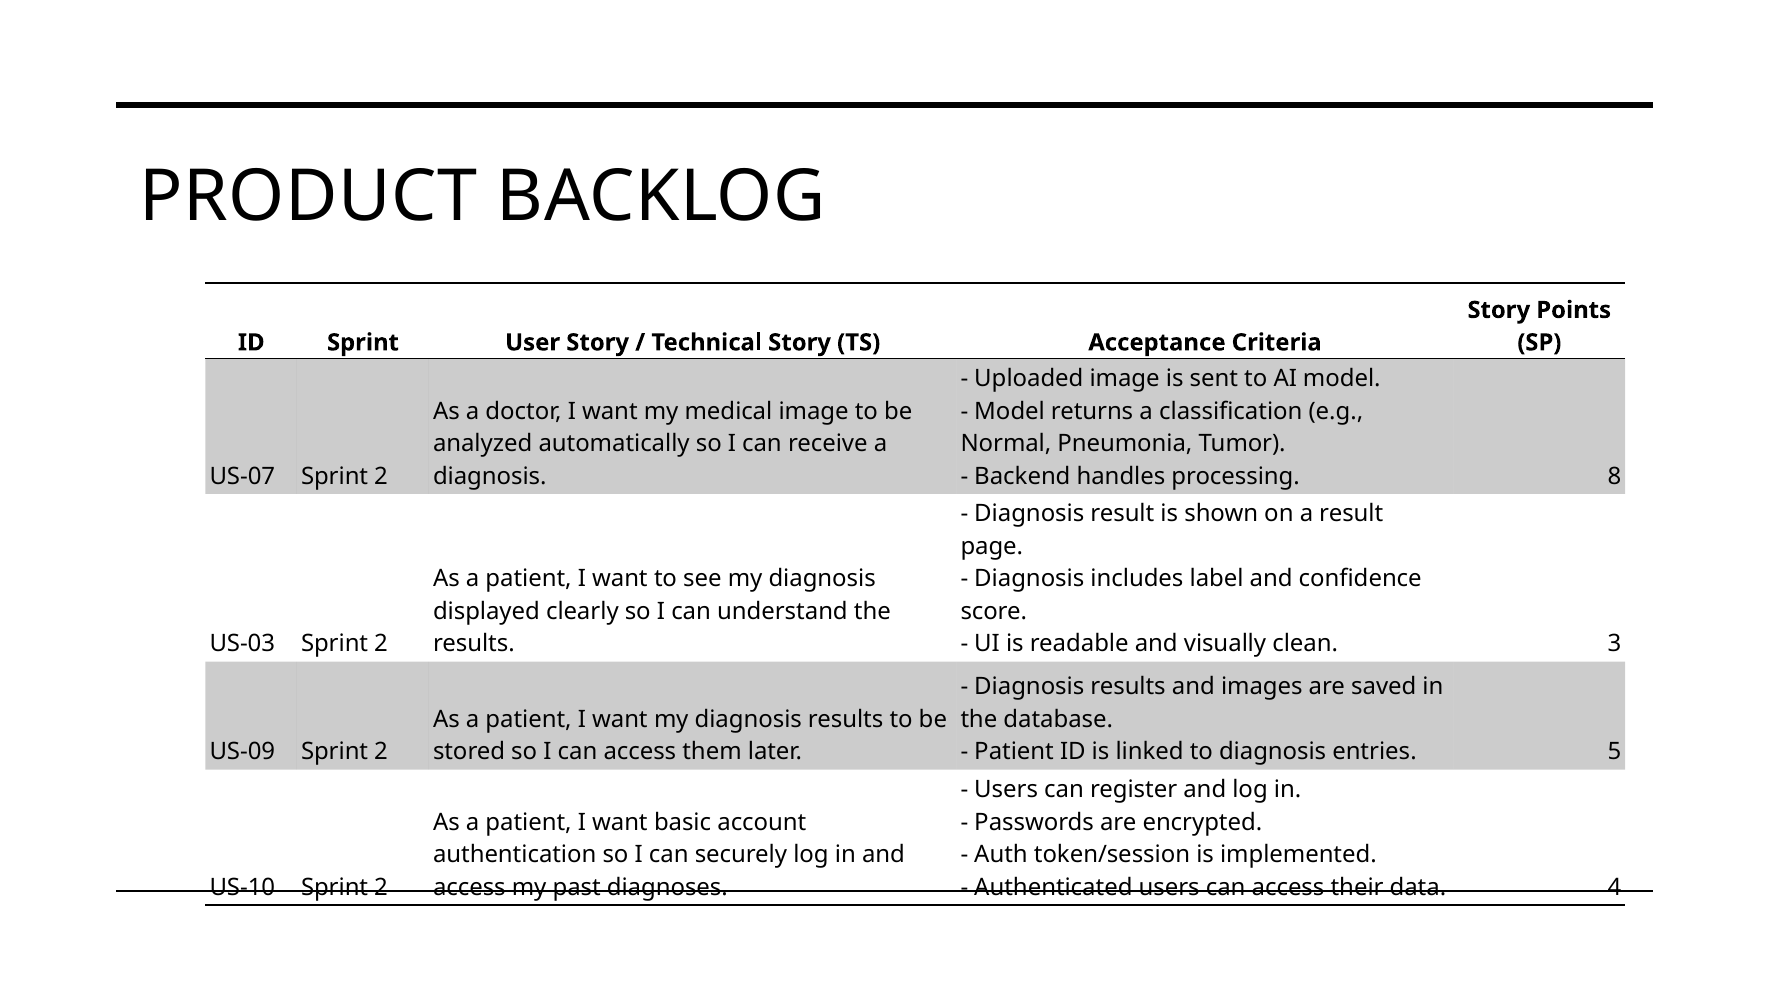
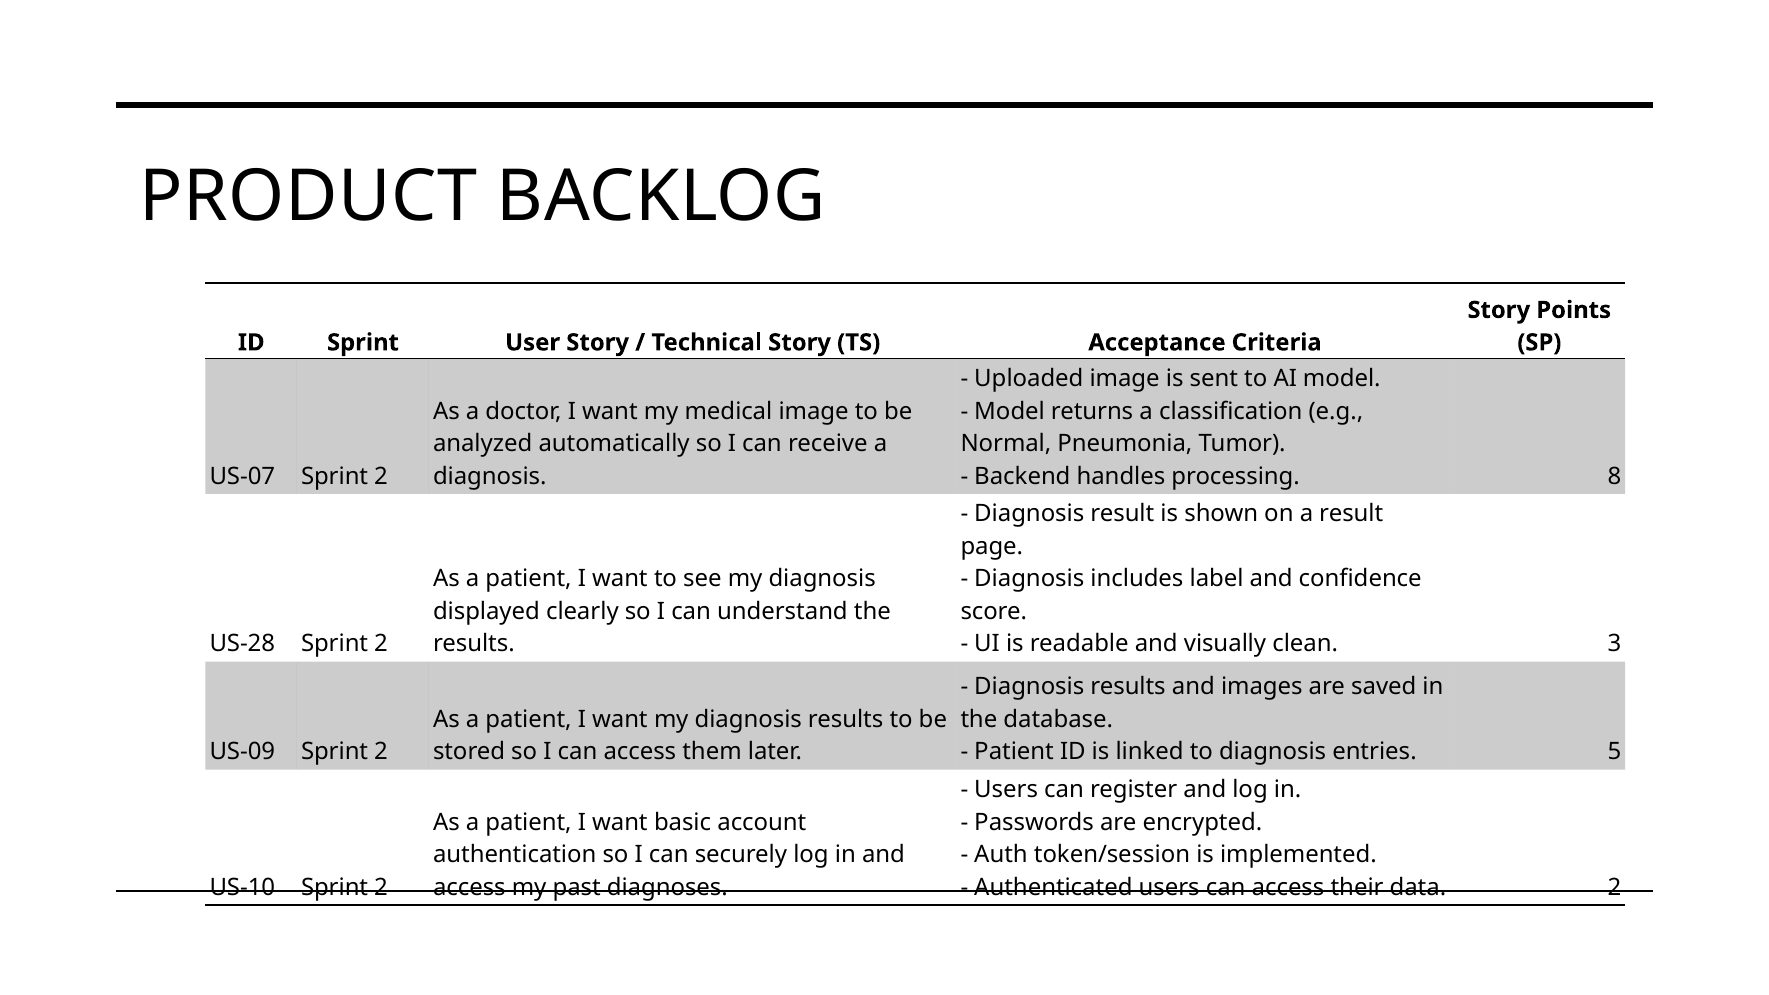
US-03: US-03 -> US-28 (242, 644)
data 4: 4 -> 2 (1614, 888)
